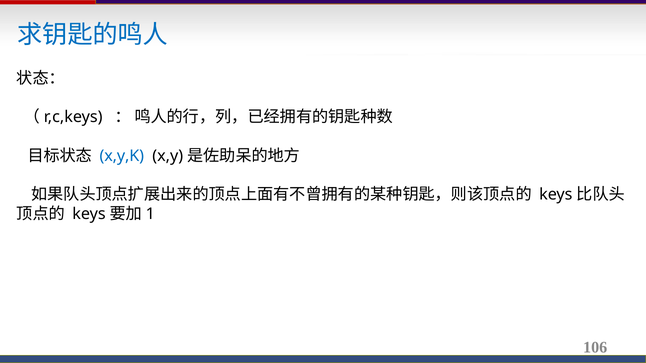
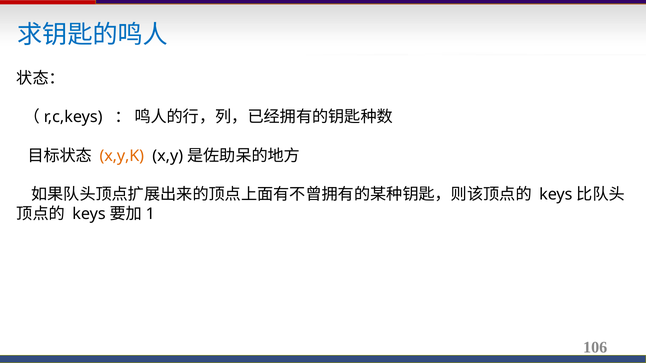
x,y,K colour: blue -> orange (122, 156)
